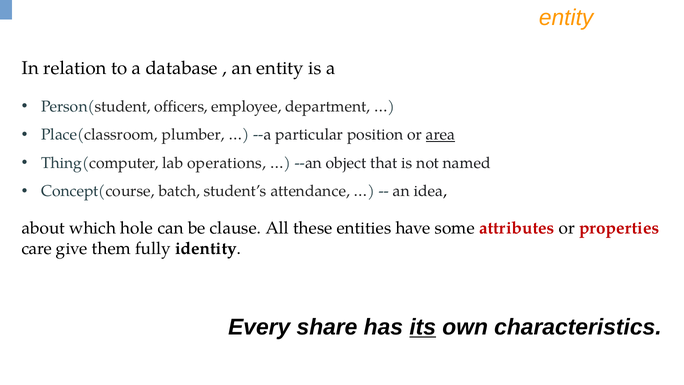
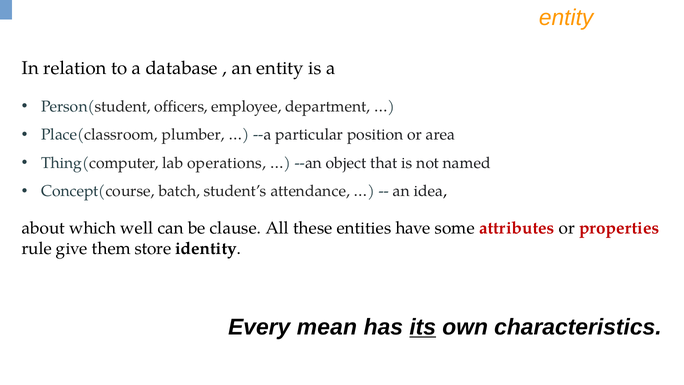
area underline: present -> none (440, 135)
hole: hole -> well (137, 228)
care: care -> rule (37, 248)
fully: fully -> store (153, 248)
share: share -> mean (327, 327)
